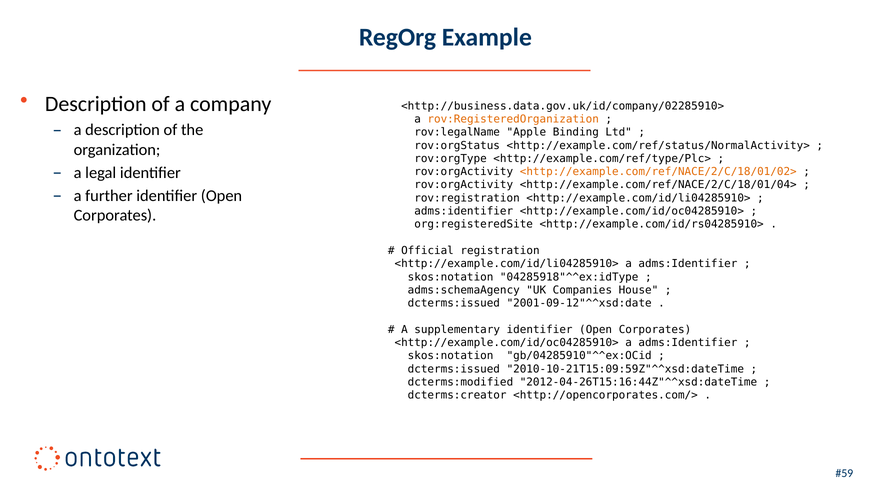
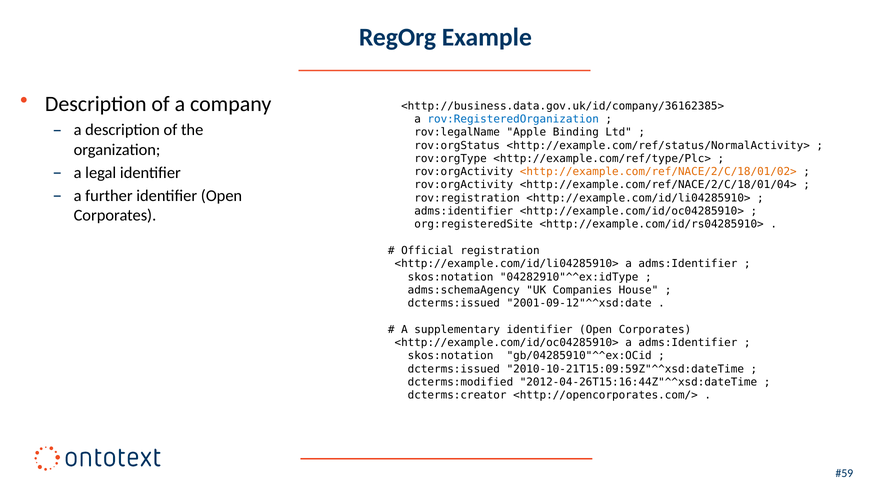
<http://business.data.gov.uk/id/company/02285910>: <http://business.data.gov.uk/id/company/02285910> -> <http://business.data.gov.uk/id/company/36162385> (563, 106)
rov:RegisteredOrganization colour: orange -> blue (513, 119)
04285918"^^ex:idType: 04285918"^^ex:idType -> 04282910"^^ex:idType (569, 277)
